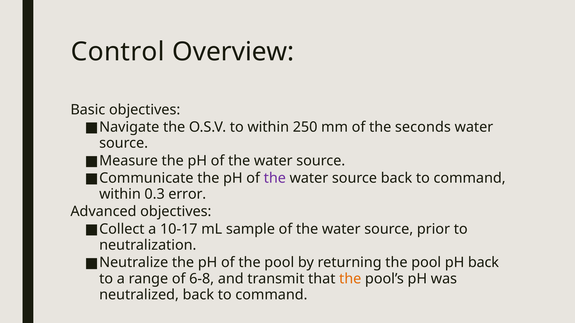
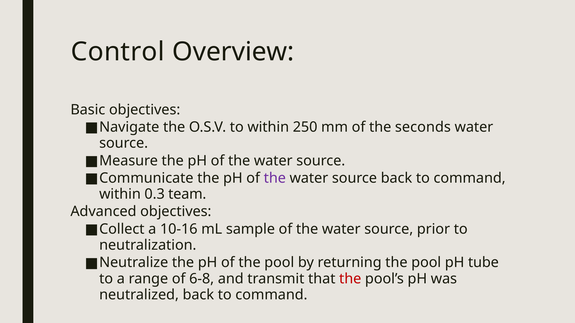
error: error -> team (187, 194)
10-17: 10-17 -> 10-16 (179, 229)
pH back: back -> tube (483, 263)
the colour: orange -> red (350, 279)
